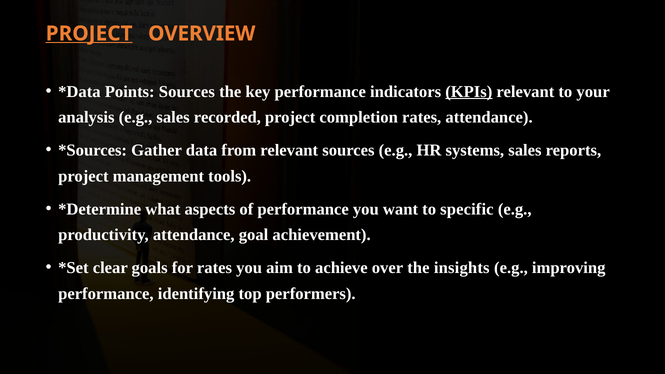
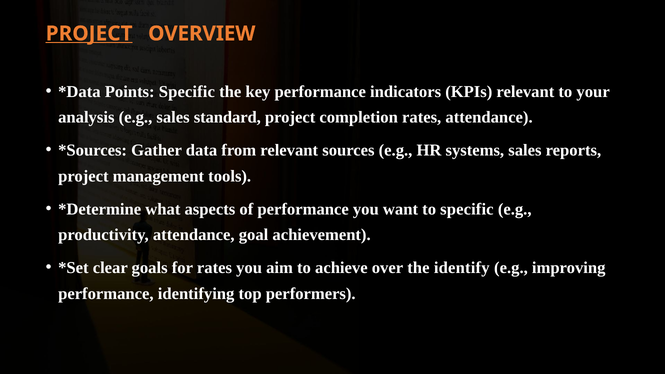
Points Sources: Sources -> Specific (187, 92)
KPIs underline: present -> none (469, 92)
recorded: recorded -> standard (227, 117)
insights: insights -> identify (462, 268)
